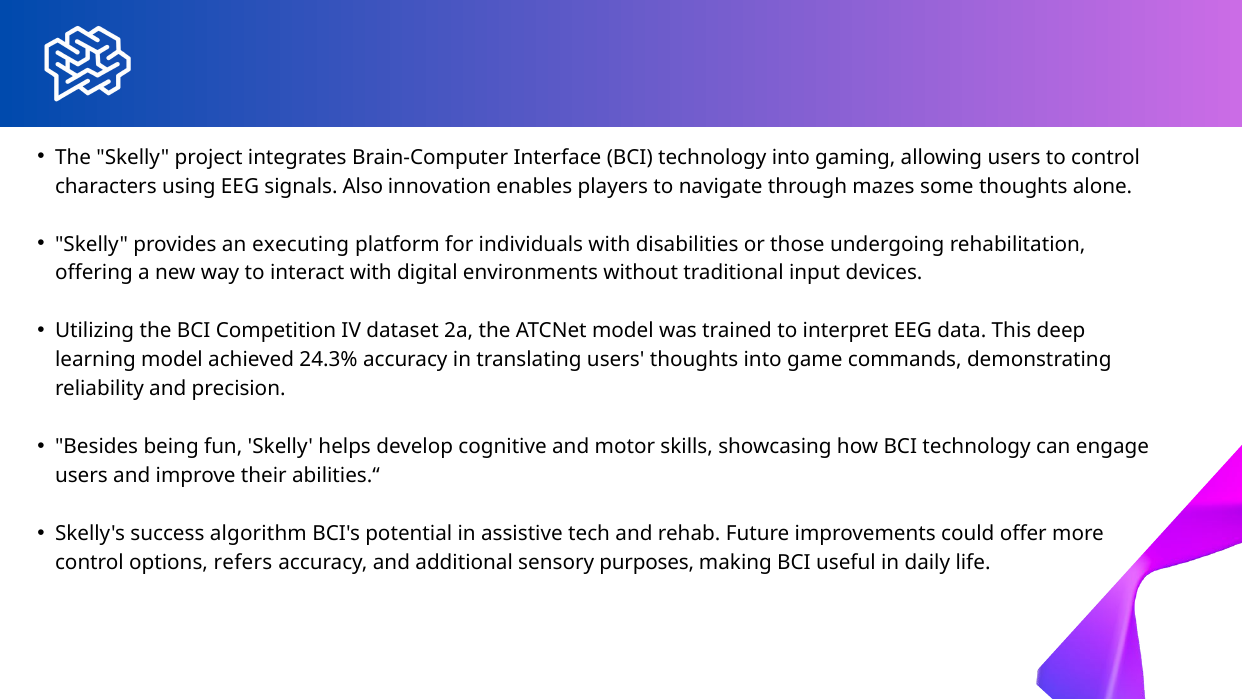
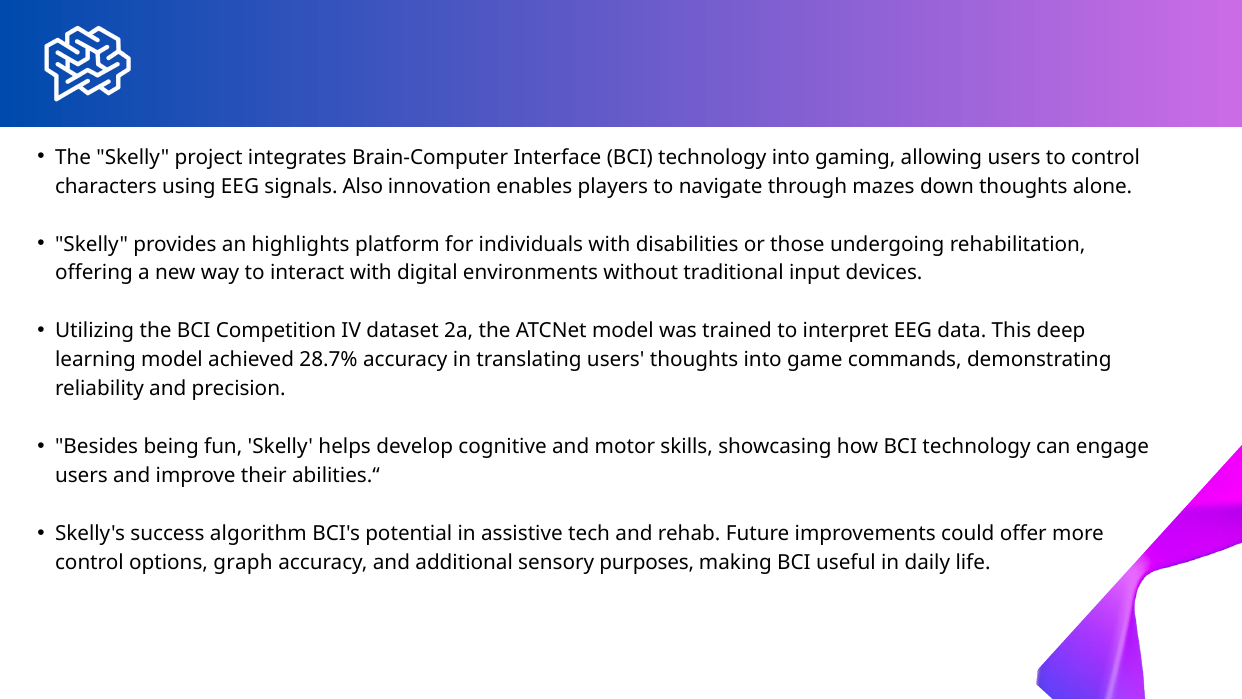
some: some -> down (947, 186)
executing: executing -> highlights (301, 244)
24.3%: 24.3% -> 28.7% (329, 360)
refers: refers -> graph (243, 563)
